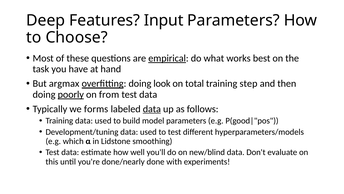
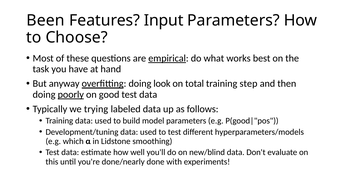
Deep: Deep -> Been (46, 20)
argmax: argmax -> anyway (64, 83)
from: from -> good (109, 94)
forms: forms -> trying (96, 109)
data underline: present -> none (152, 109)
